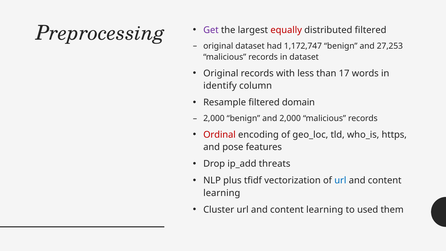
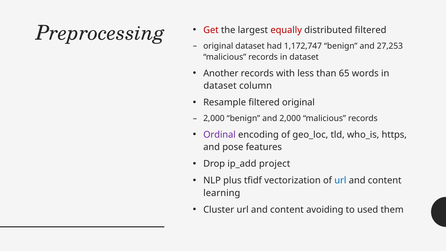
Get colour: purple -> red (211, 30)
Original: Original -> Another (221, 73)
17: 17 -> 65 (344, 73)
identify: identify -> dataset (220, 86)
filtered domain: domain -> original (298, 103)
Ordinal colour: red -> purple (219, 135)
threats: threats -> project (275, 164)
learning: learning -> avoiding (325, 210)
